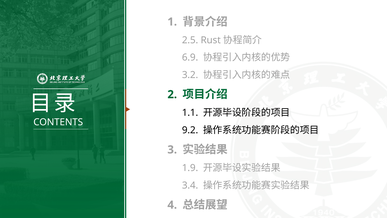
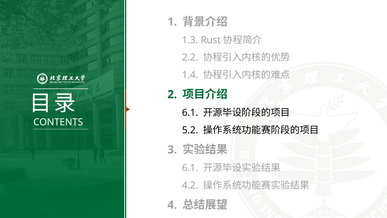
2.5: 2.5 -> 1.3 (190, 40)
6.9: 6.9 -> 2.2 (190, 57)
3.2: 3.2 -> 1.4 (190, 75)
1.1: 1.1 -> 6.1 (190, 113)
9.2: 9.2 -> 5.2 (190, 130)
1.9: 1.9 -> 6.1 (190, 168)
3.4: 3.4 -> 4.2 (190, 185)
